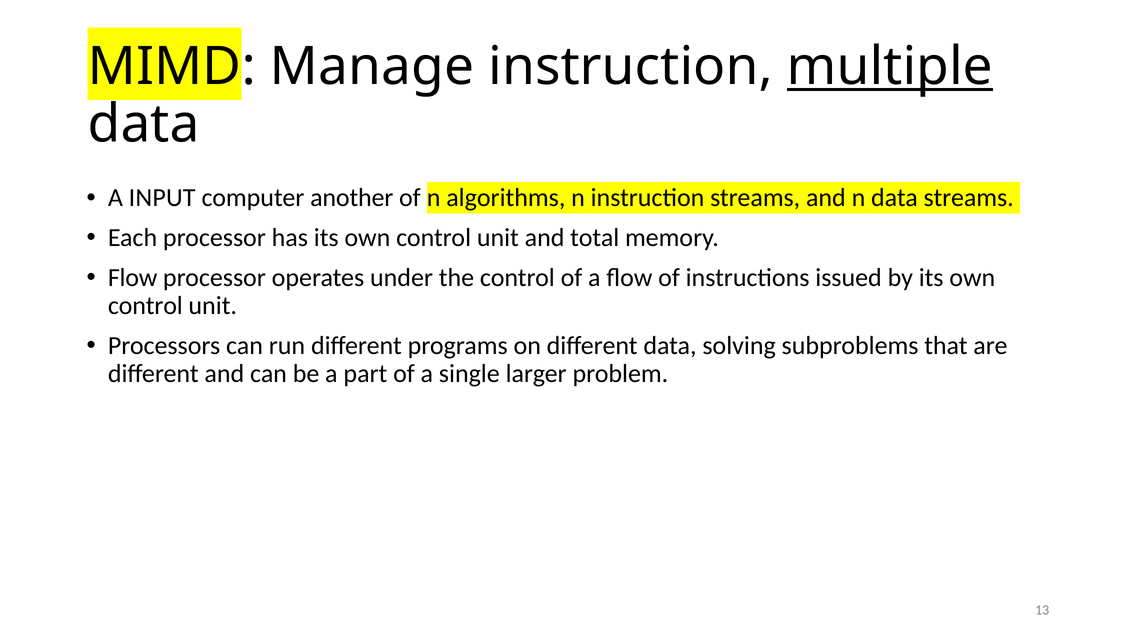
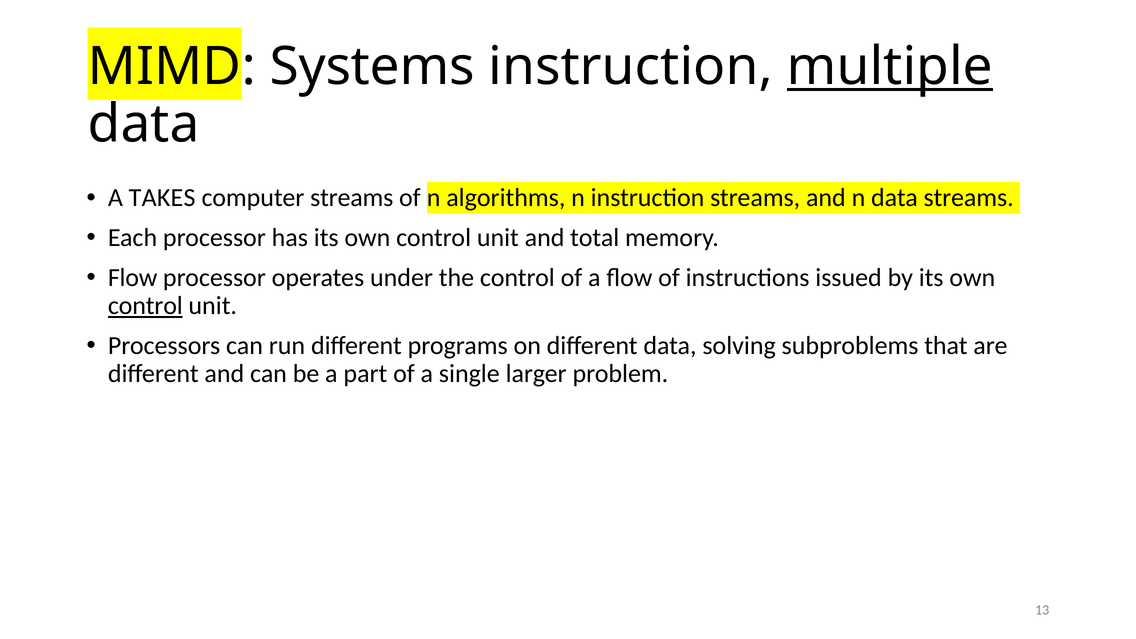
Manage: Manage -> Systems (372, 67)
INPUT: INPUT -> TAKES (162, 198)
computer another: another -> streams (352, 198)
control underline: none -> present (145, 306)
